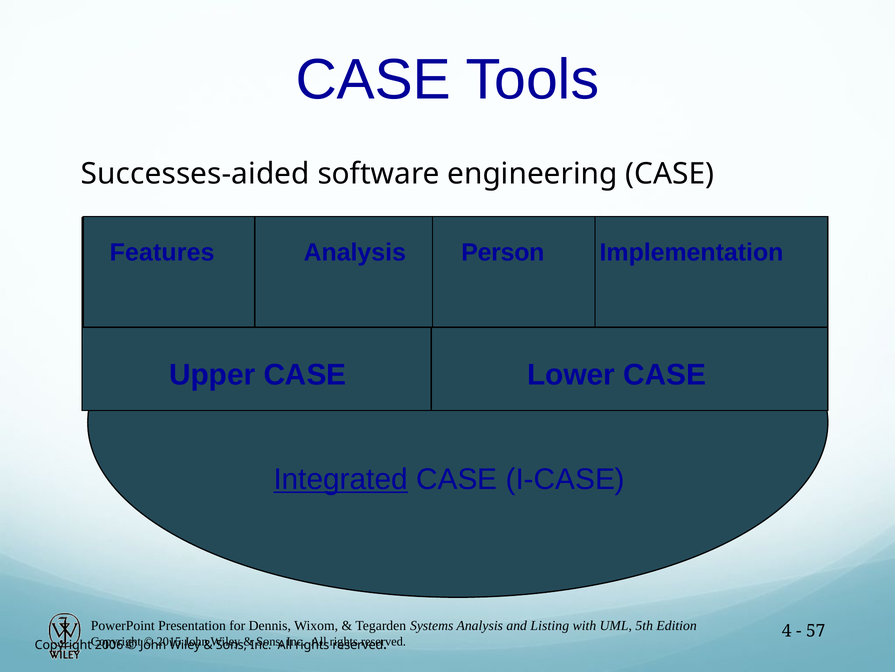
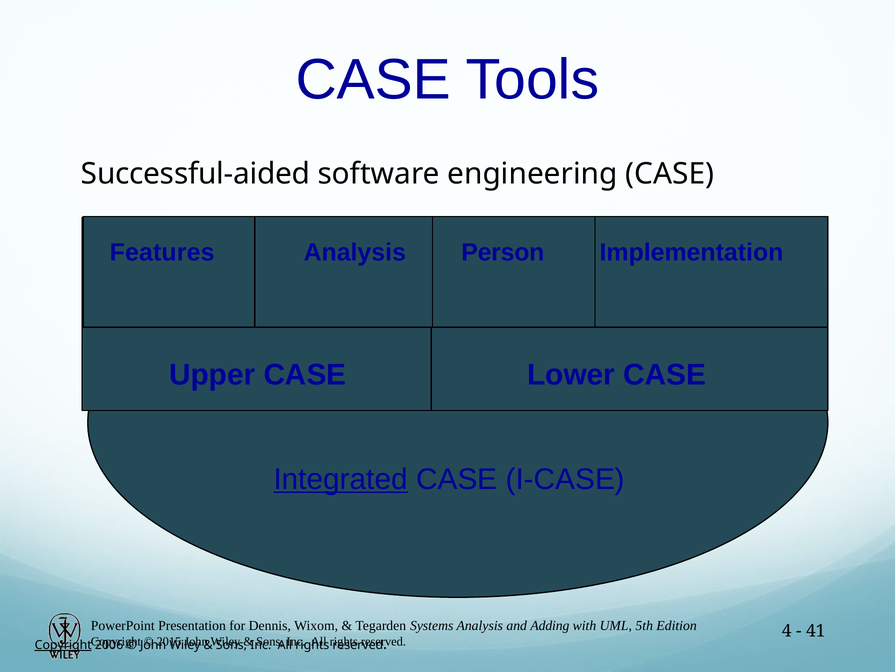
Successes-aided: Successes-aided -> Successful-aided (196, 174)
Listing: Listing -> Adding (550, 625)
57: 57 -> 41 (816, 630)
Copyright underline: none -> present (63, 644)
